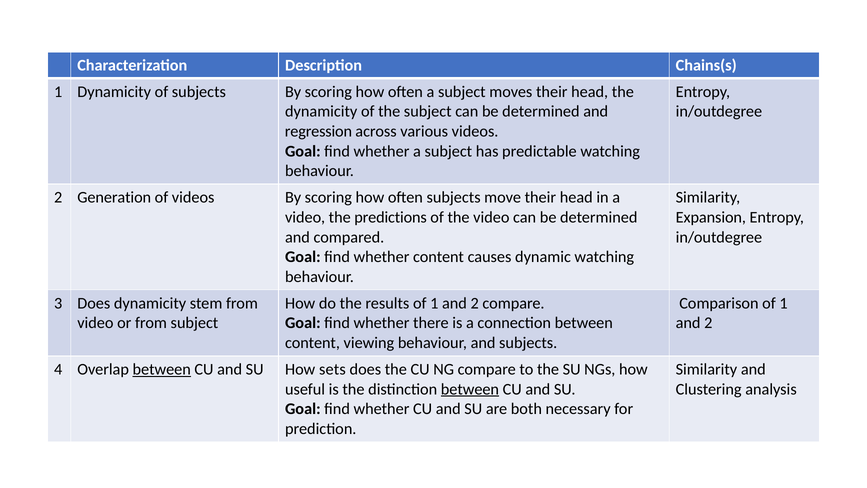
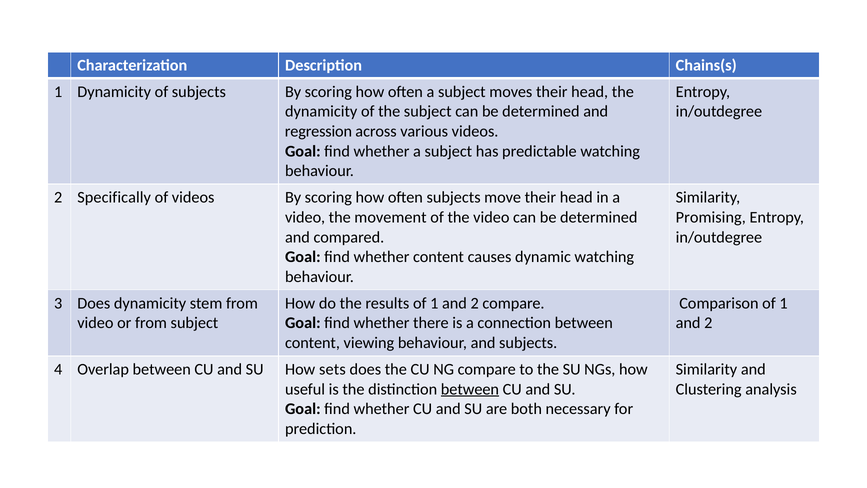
Generation: Generation -> Specifically (114, 197)
predictions: predictions -> movement (390, 217)
Expansion: Expansion -> Promising (711, 217)
between underline: present -> none (162, 369)
